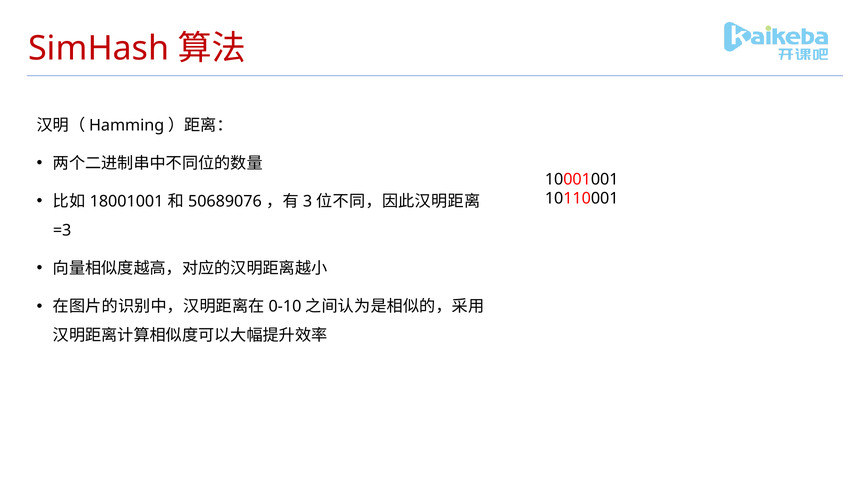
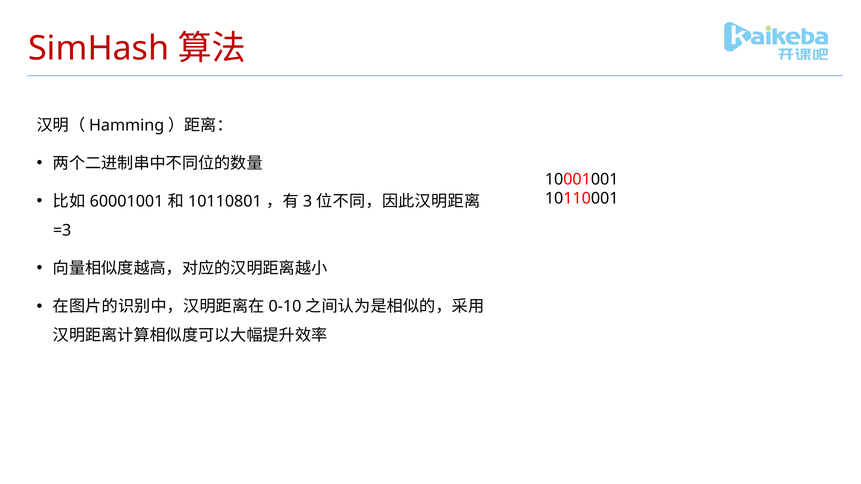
18001001: 18001001 -> 60001001 (127, 202)
50689076: 50689076 -> 10110801 (225, 202)
